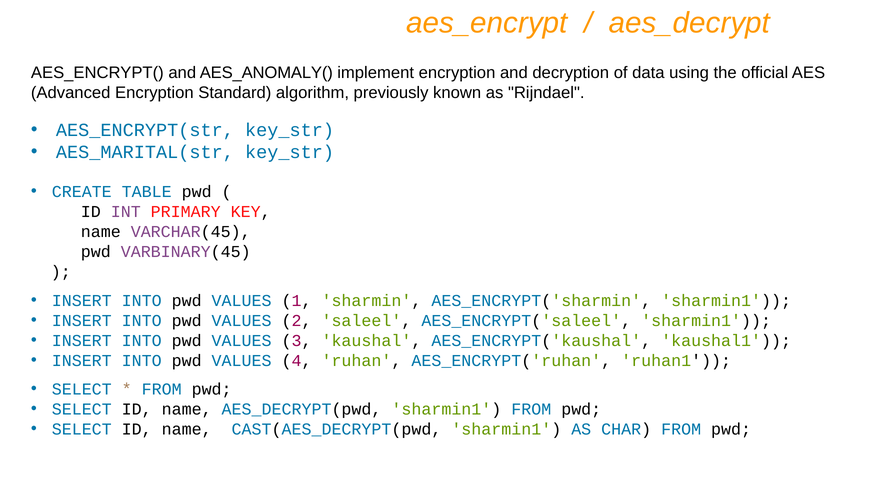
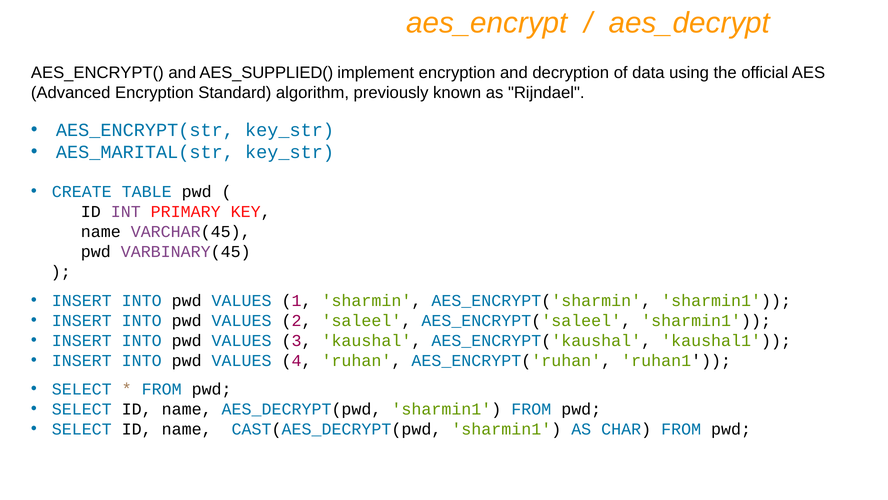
AES_ANOMALY(: AES_ANOMALY( -> AES_SUPPLIED( (266, 73)
